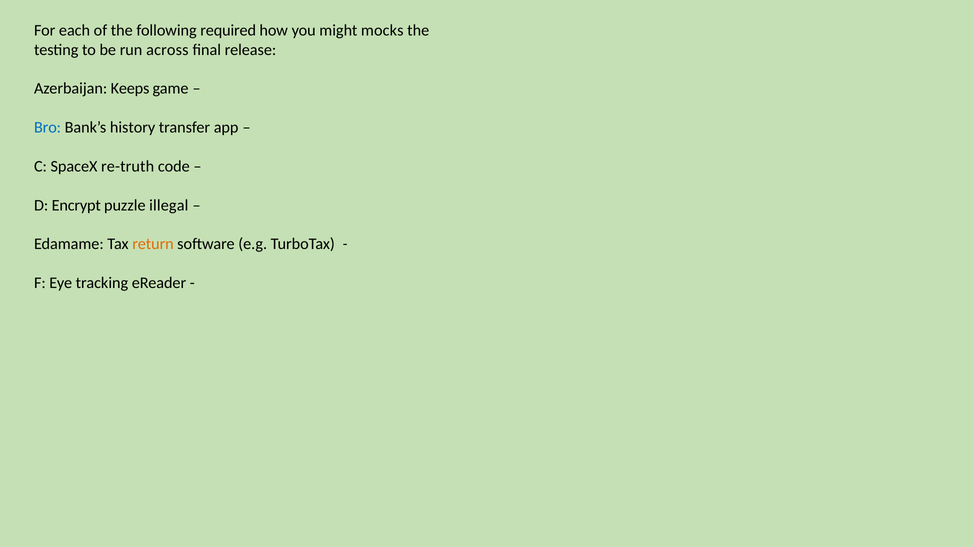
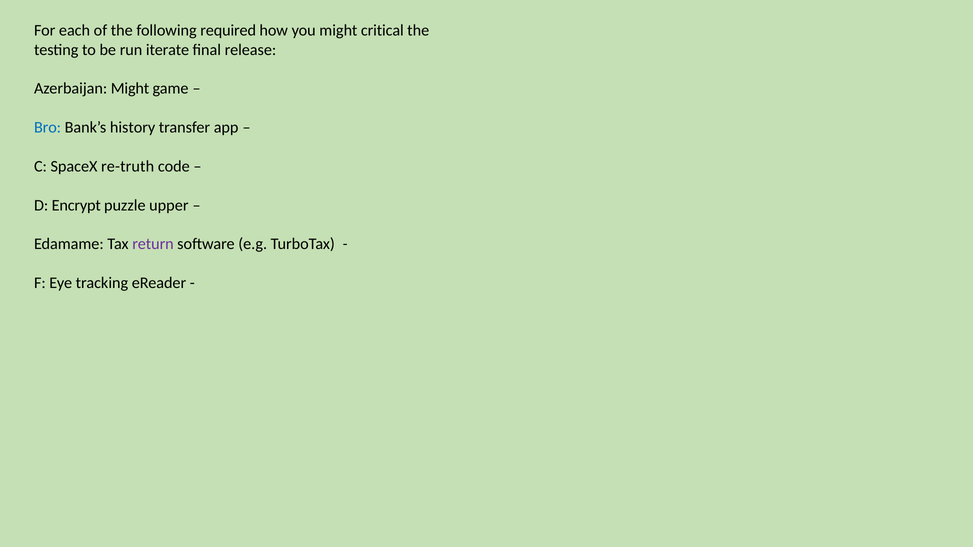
mocks: mocks -> critical (382, 30)
across: across -> iterate (168, 50)
Azerbaijan Keeps: Keeps -> Might (130, 89)
illegal: illegal -> upper (169, 205)
return colour: orange -> purple (153, 244)
